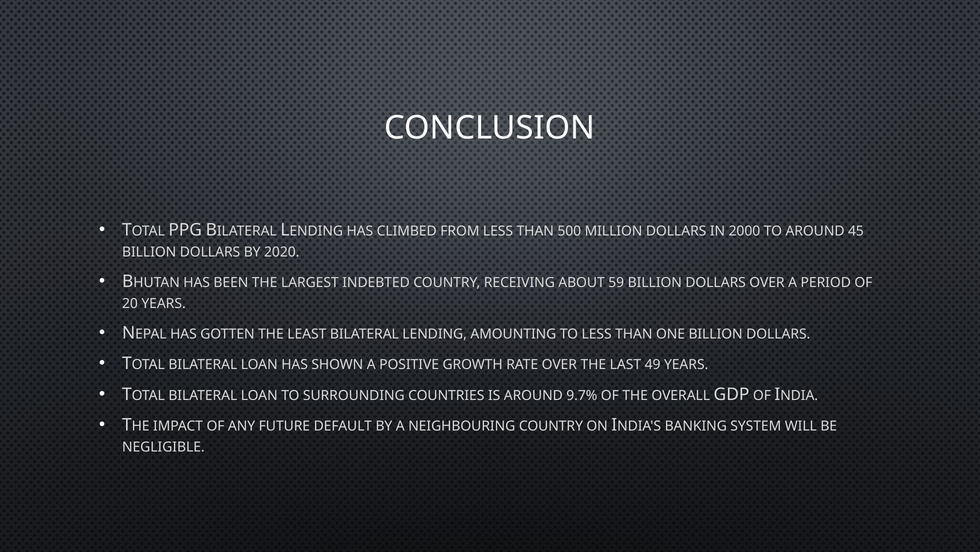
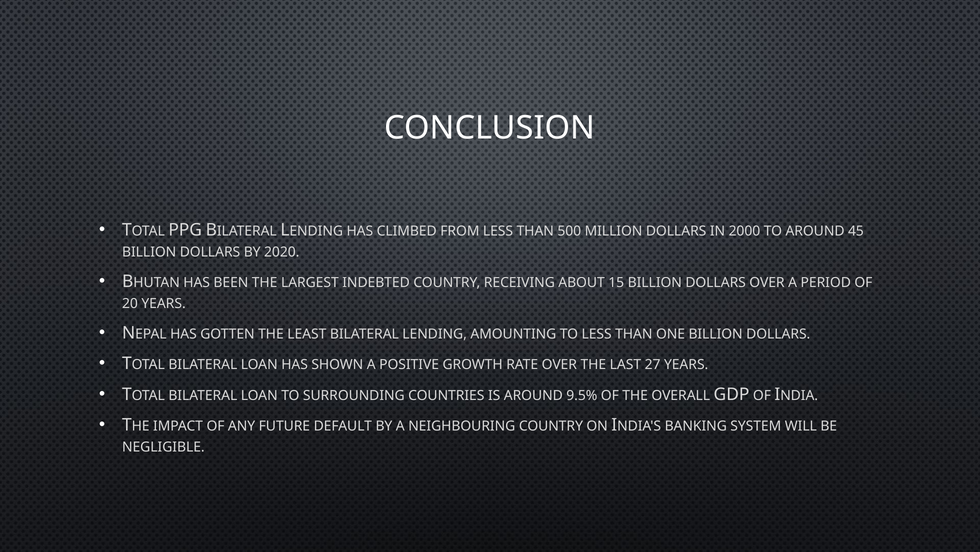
59: 59 -> 15 (616, 282)
49: 49 -> 27 (653, 364)
9.7%: 9.7% -> 9.5% (582, 395)
